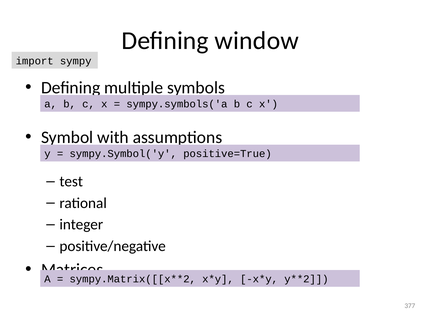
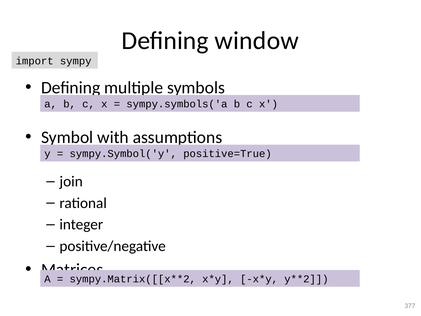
test: test -> join (71, 181)
